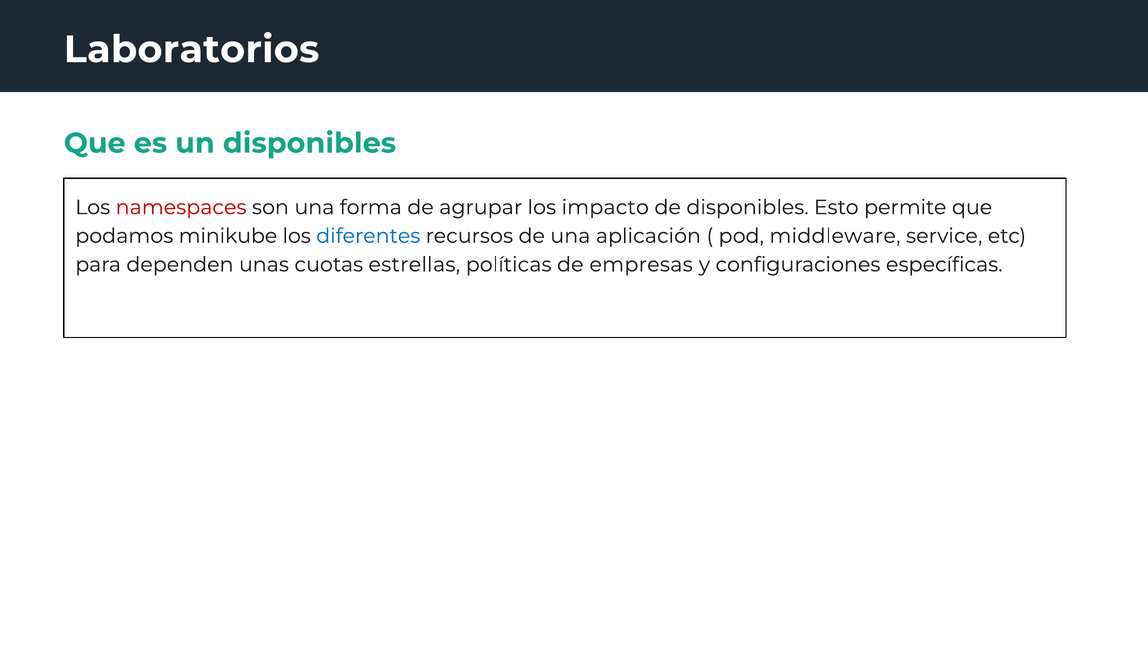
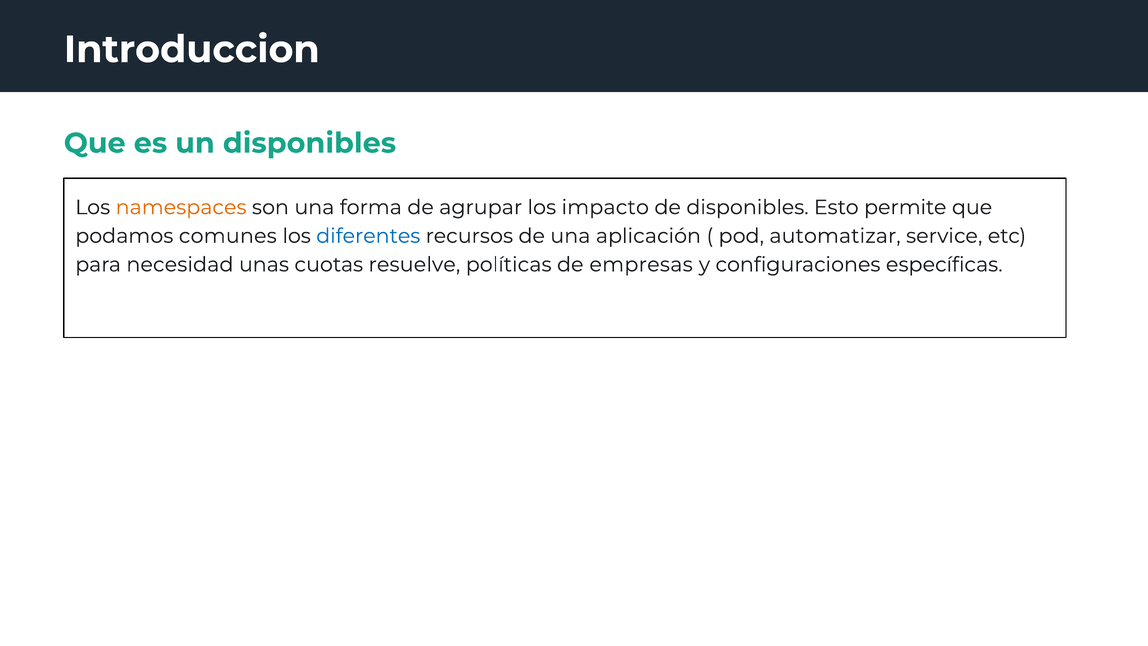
Laboratorios: Laboratorios -> Introduccion (192, 50)
namespaces colour: red -> orange (181, 207)
minikube: minikube -> comunes (228, 236)
middleware: middleware -> automatizar (835, 236)
dependen: dependen -> necesidad (180, 265)
estrellas: estrellas -> resuelve (414, 265)
